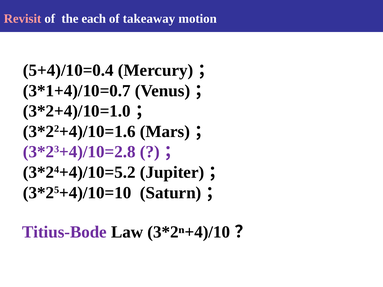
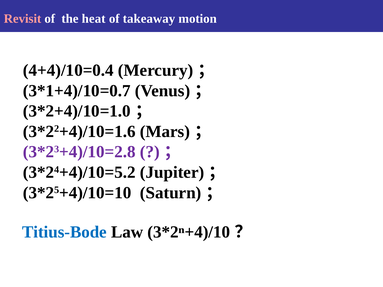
each: each -> heat (94, 19)
5+4)/10=0.4: 5+4)/10=0.4 -> 4+4)/10=0.4 (68, 70)
Titius-Bode colour: purple -> blue (64, 232)
